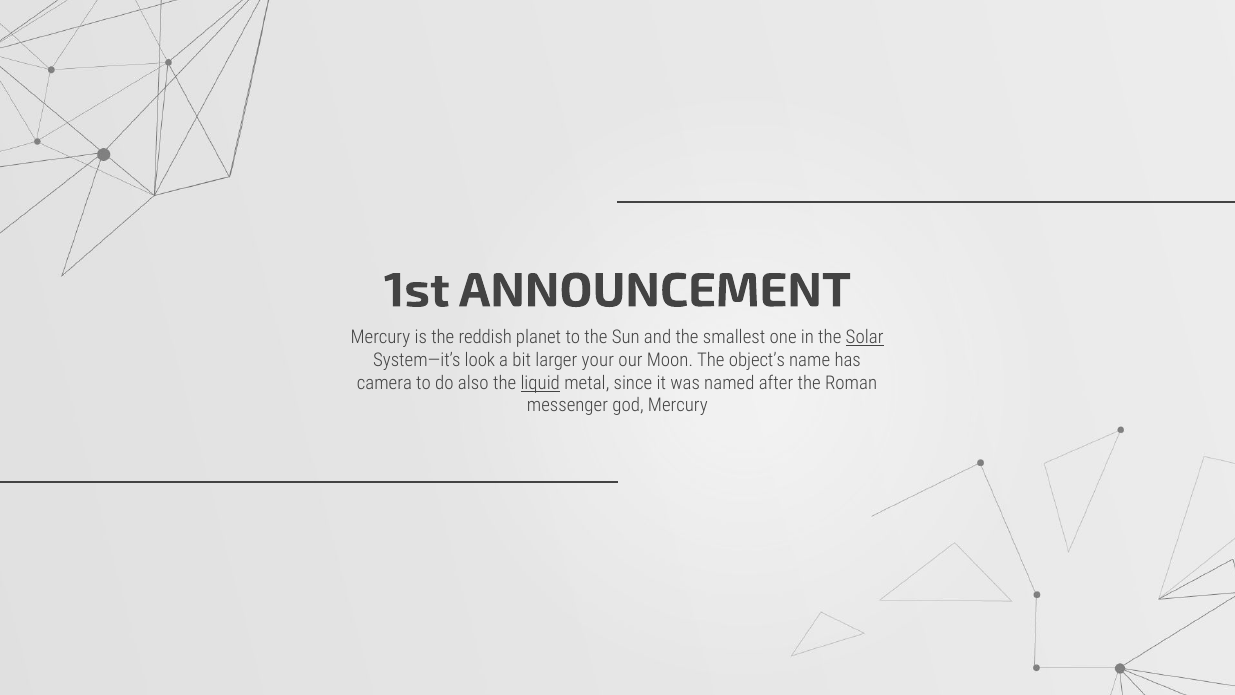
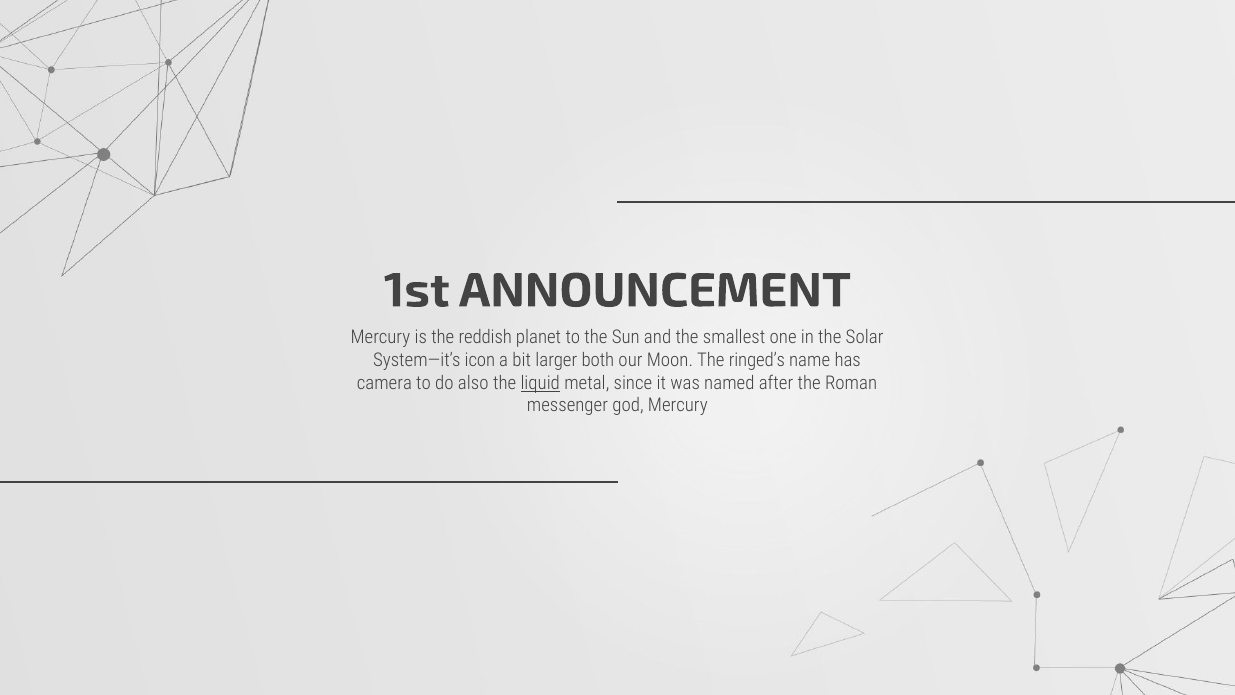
Solar underline: present -> none (865, 338)
look: look -> icon (480, 360)
your: your -> both (598, 360)
object’s: object’s -> ringed’s (757, 360)
